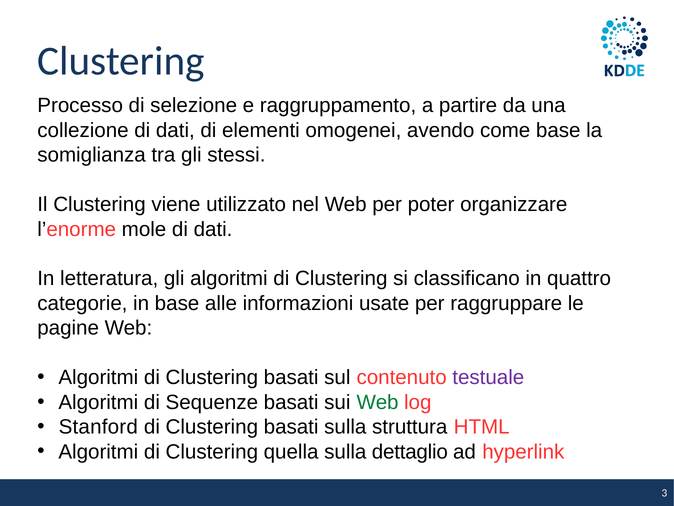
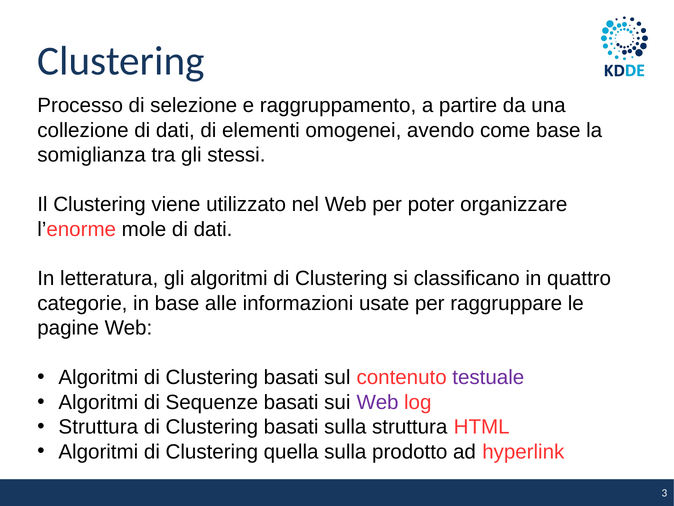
Web colour: green -> purple (378, 402)
Stanford: Stanford -> Struttura (98, 427)
dettaglio: dettaglio -> prodotto (410, 451)
